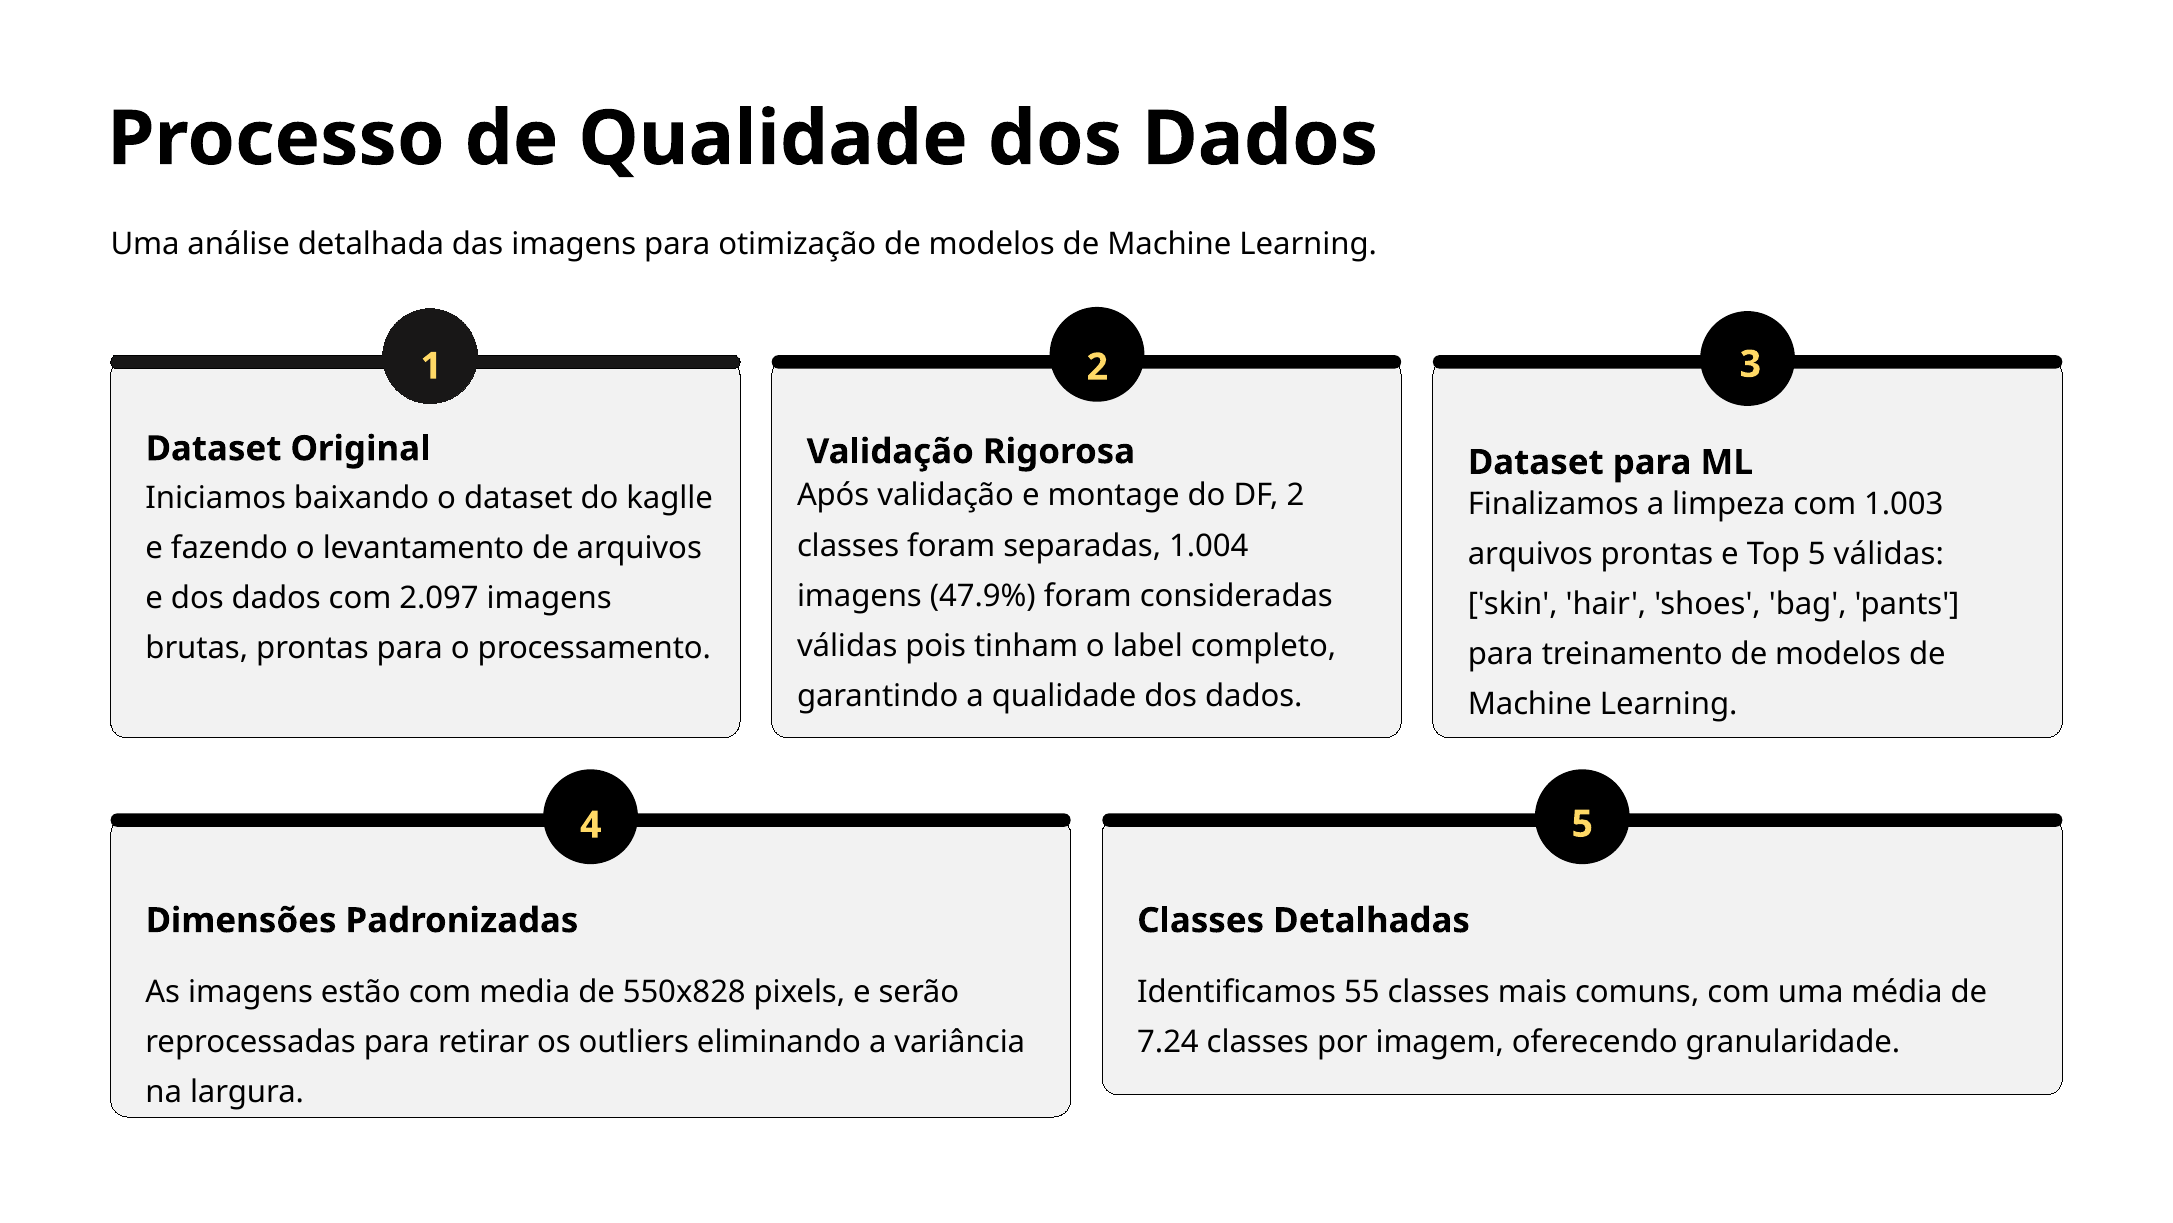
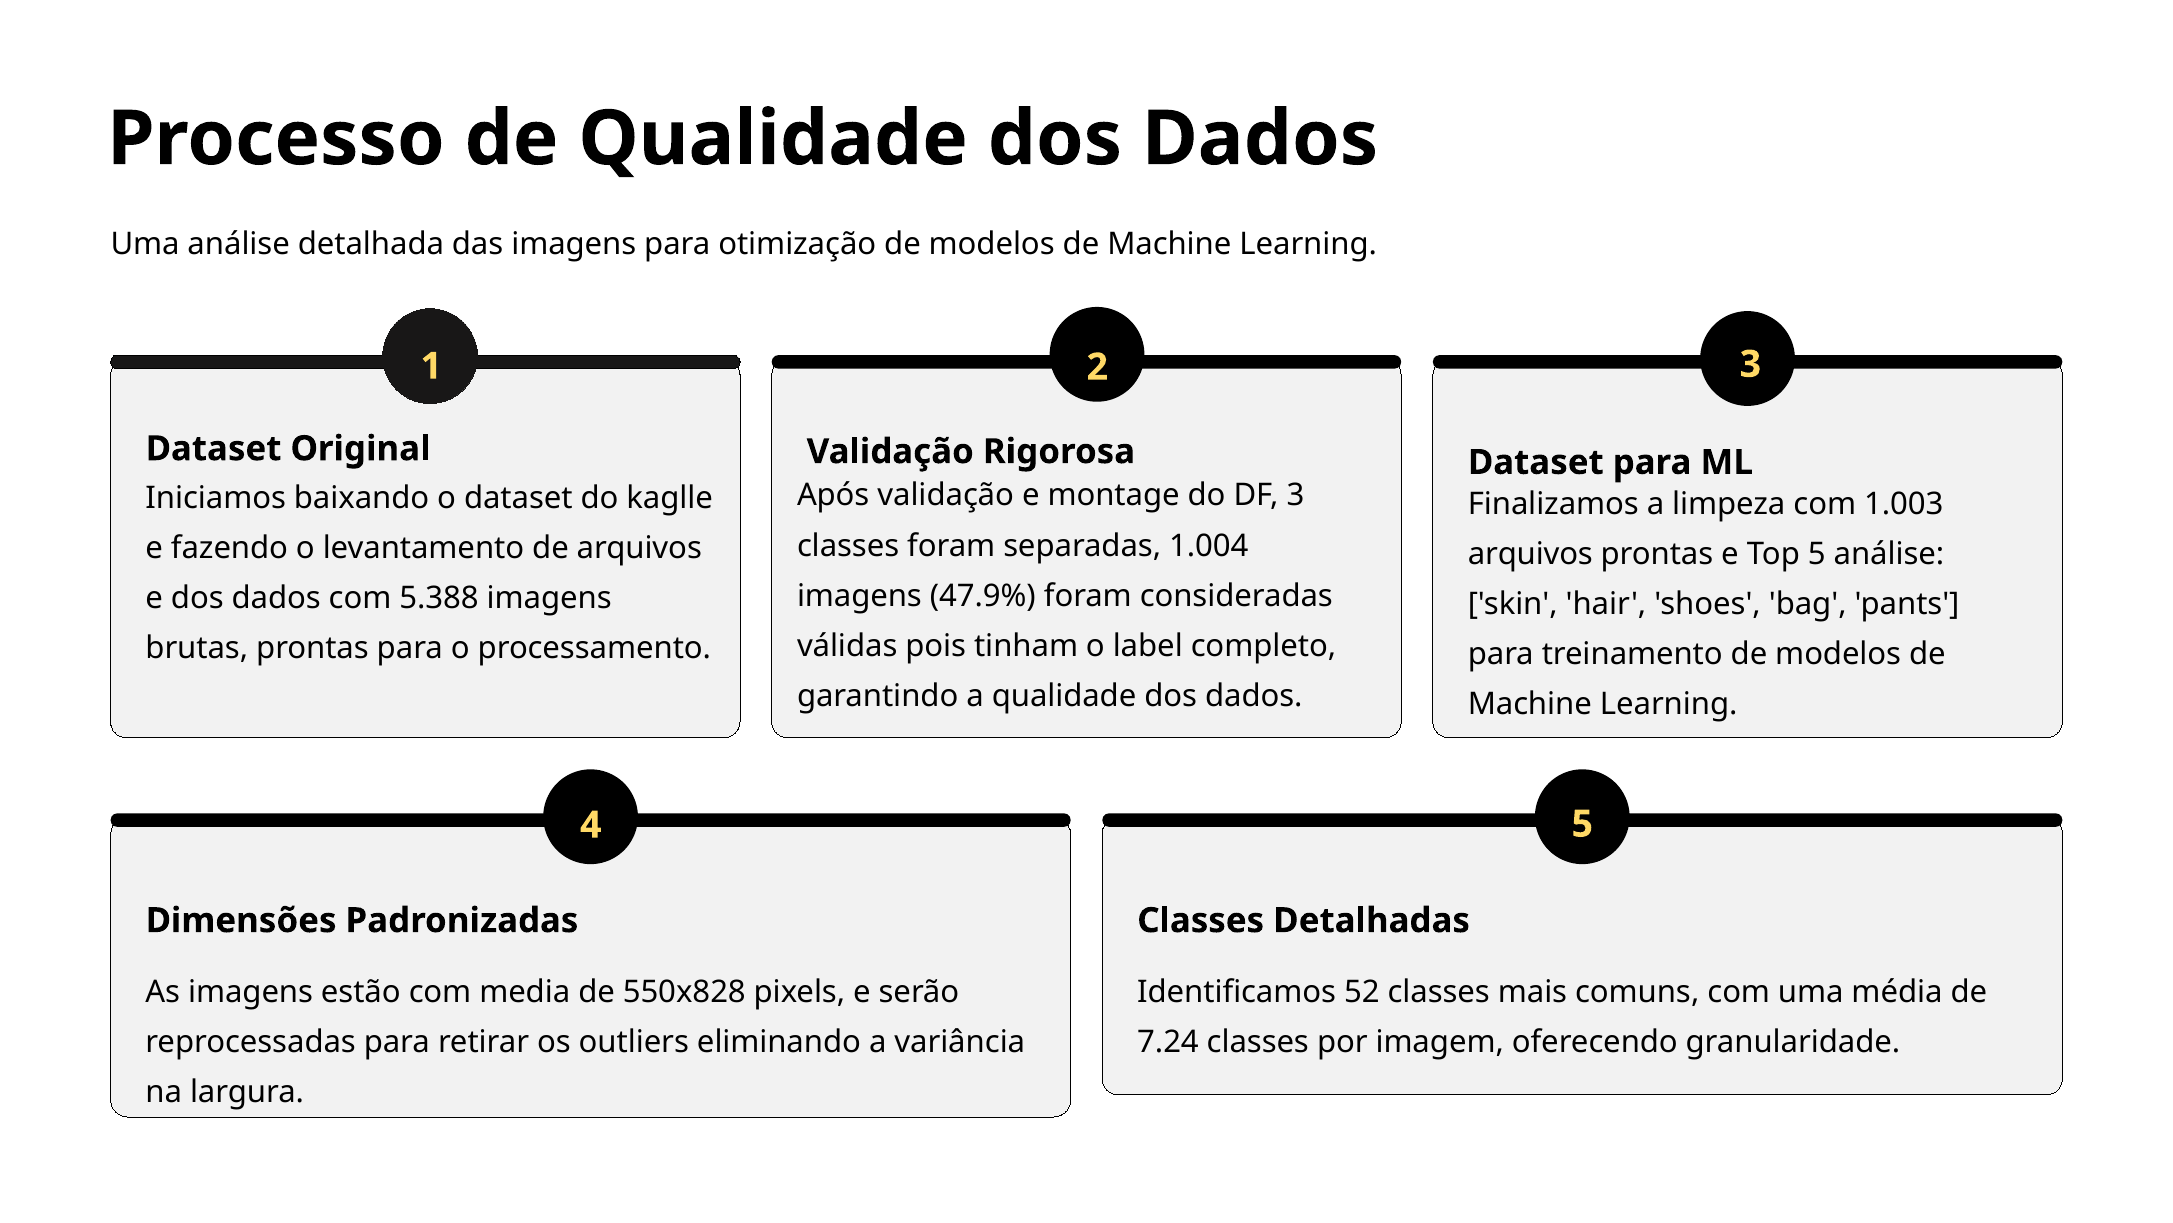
DF 2: 2 -> 3 (1296, 495)
5 válidas: válidas -> análise (1889, 554)
2.097: 2.097 -> 5.388 (439, 598)
55: 55 -> 52 (1362, 992)
